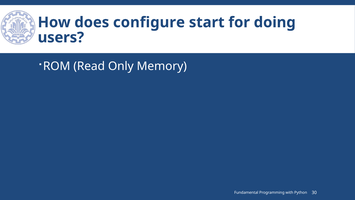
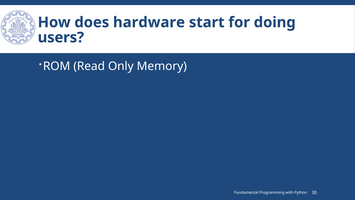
configure: configure -> hardware (149, 22)
